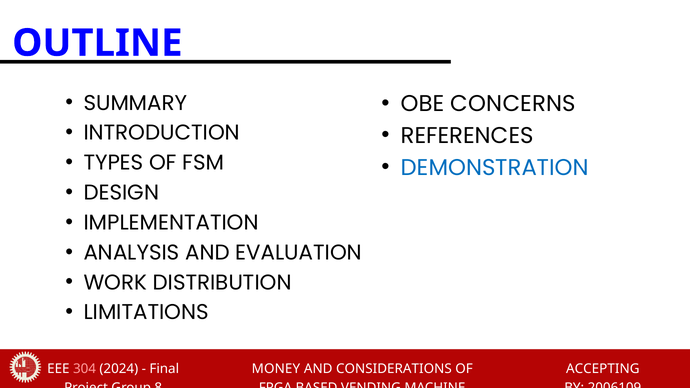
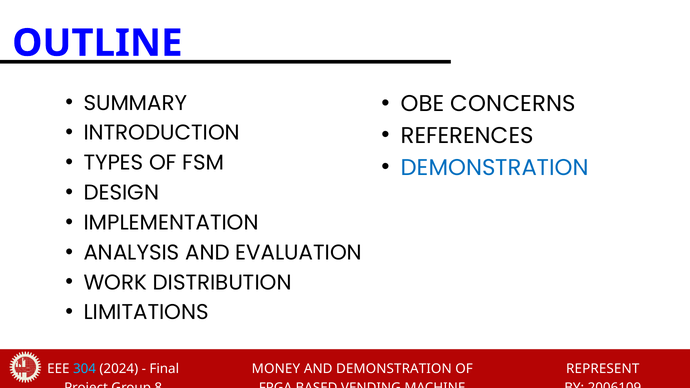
304 colour: pink -> light blue (85, 369)
AND CONSIDERATIONS: CONSIDERATIONS -> DEMONSTRATION (394, 369)
ACCEPTING: ACCEPTING -> REPRESENT (603, 369)
